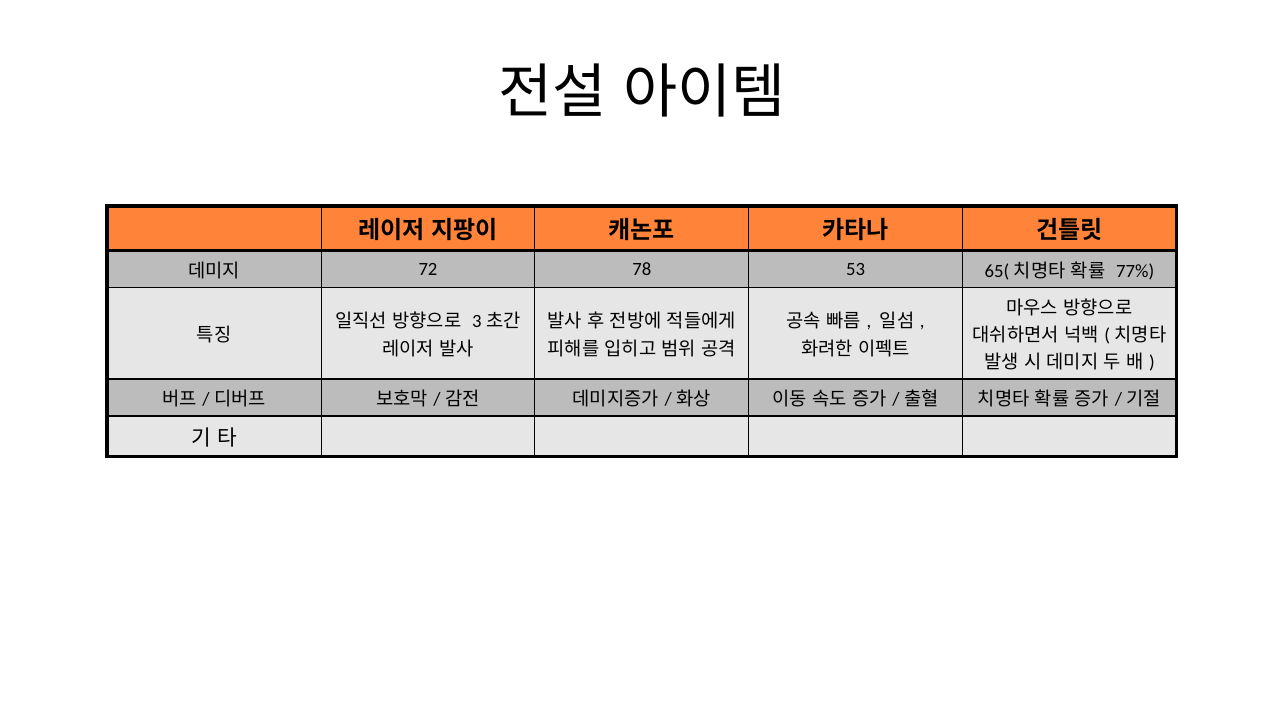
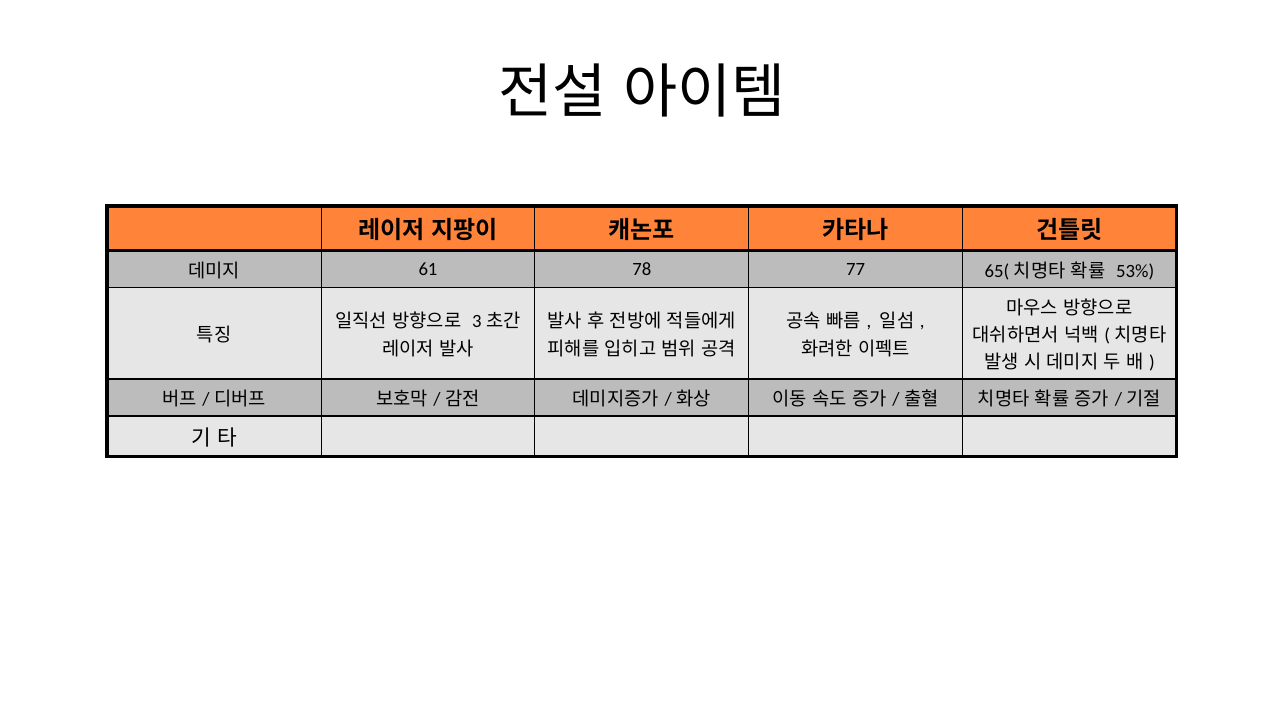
72: 72 -> 61 (428, 269)
53: 53 -> 77 (856, 269)
77%: 77% -> 53% (1135, 271)
